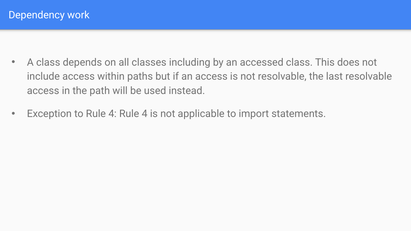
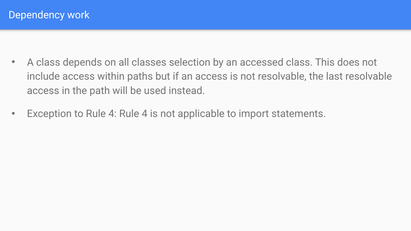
including: including -> selection (190, 62)
